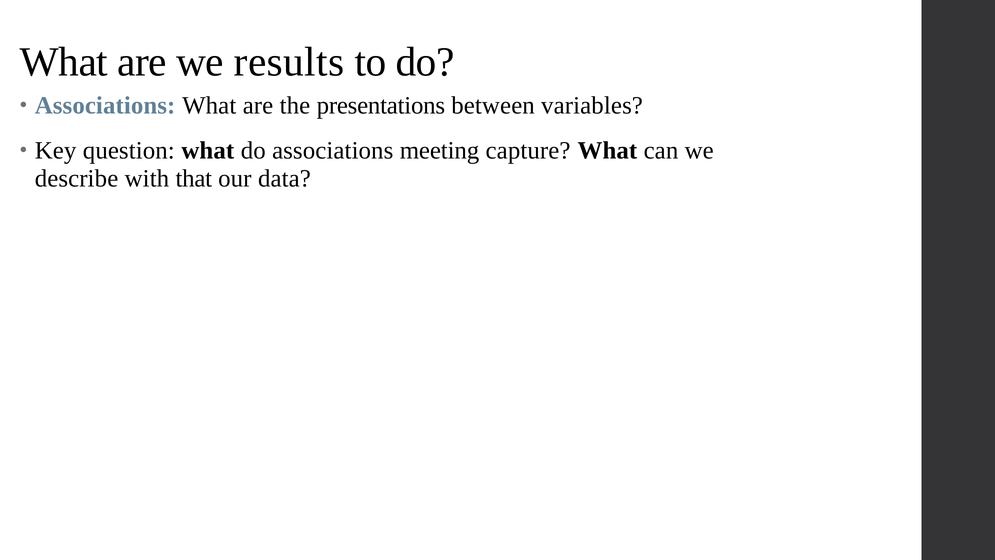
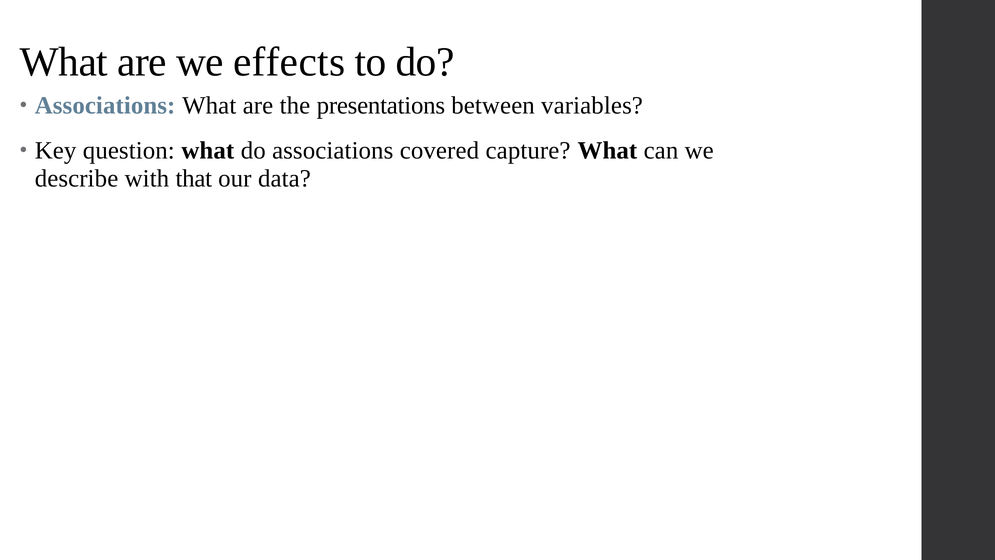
results: results -> effects (289, 62)
meeting: meeting -> covered (439, 150)
